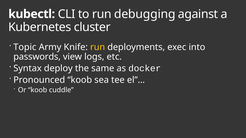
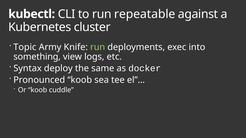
debugging: debugging -> repeatable (145, 14)
run colour: yellow -> light green (98, 47)
passwords: passwords -> something (37, 57)
